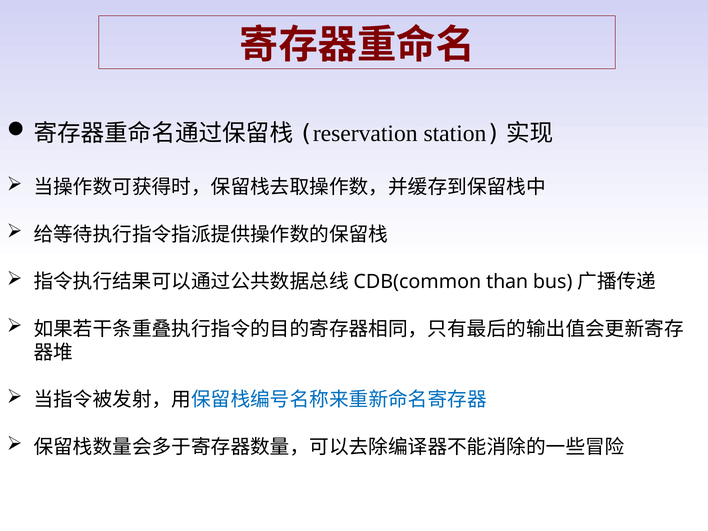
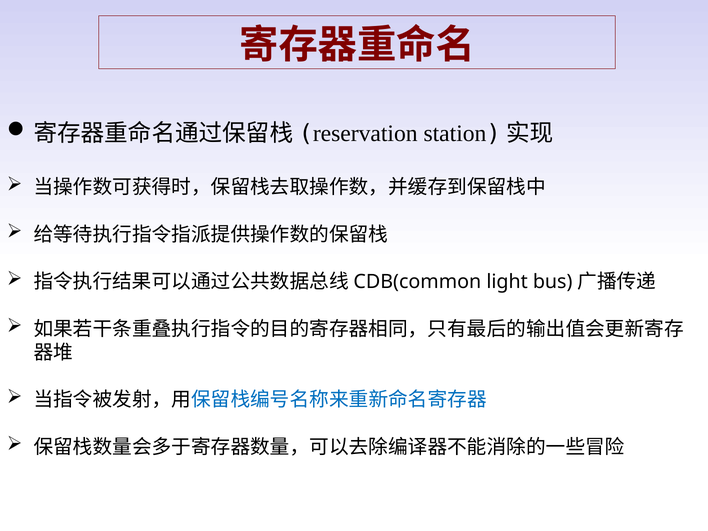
than: than -> light (507, 282)
